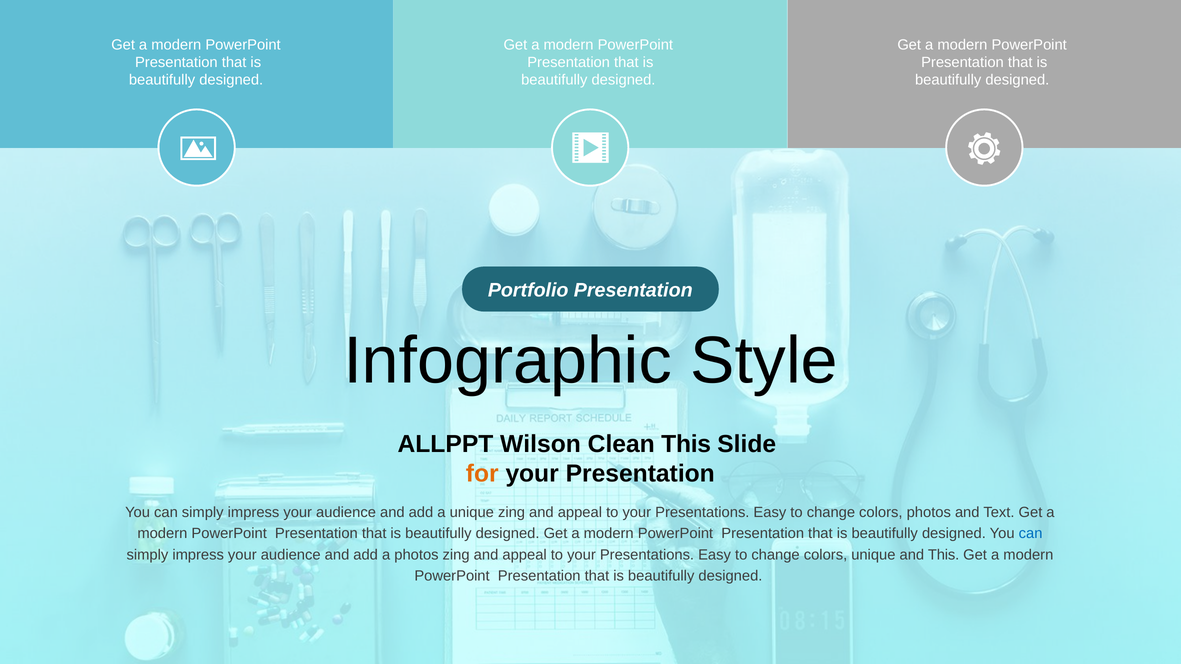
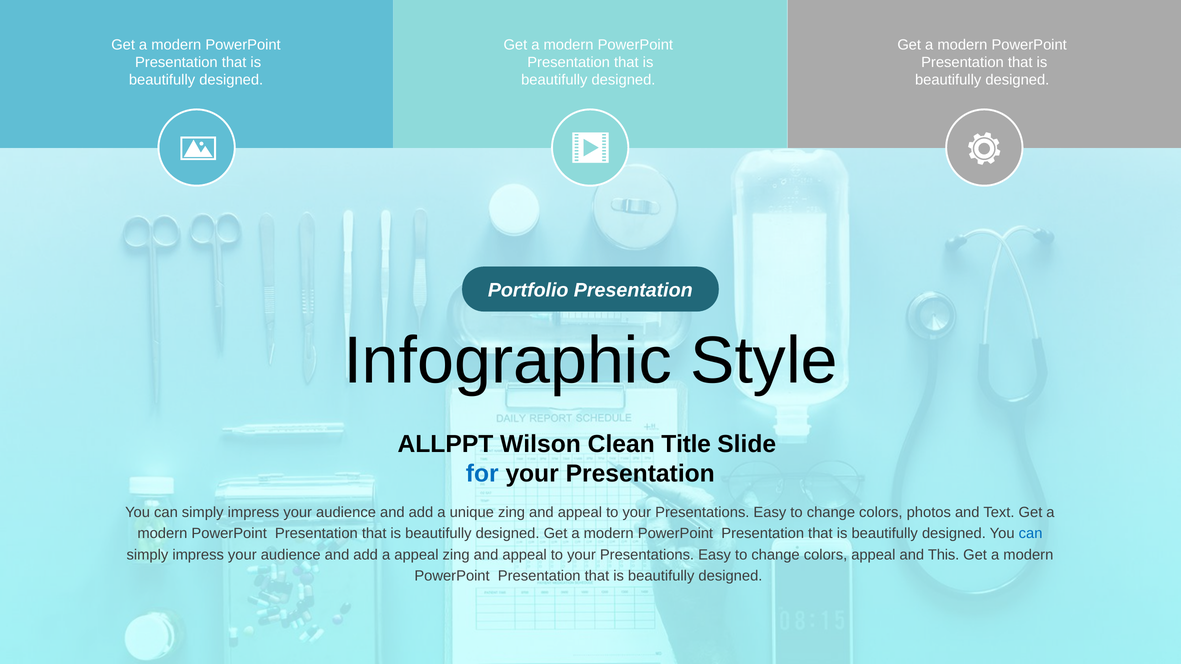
Clean This: This -> Title (686, 444)
for colour: orange -> blue (482, 474)
a photos: photos -> appeal (416, 555)
colors unique: unique -> appeal (873, 555)
